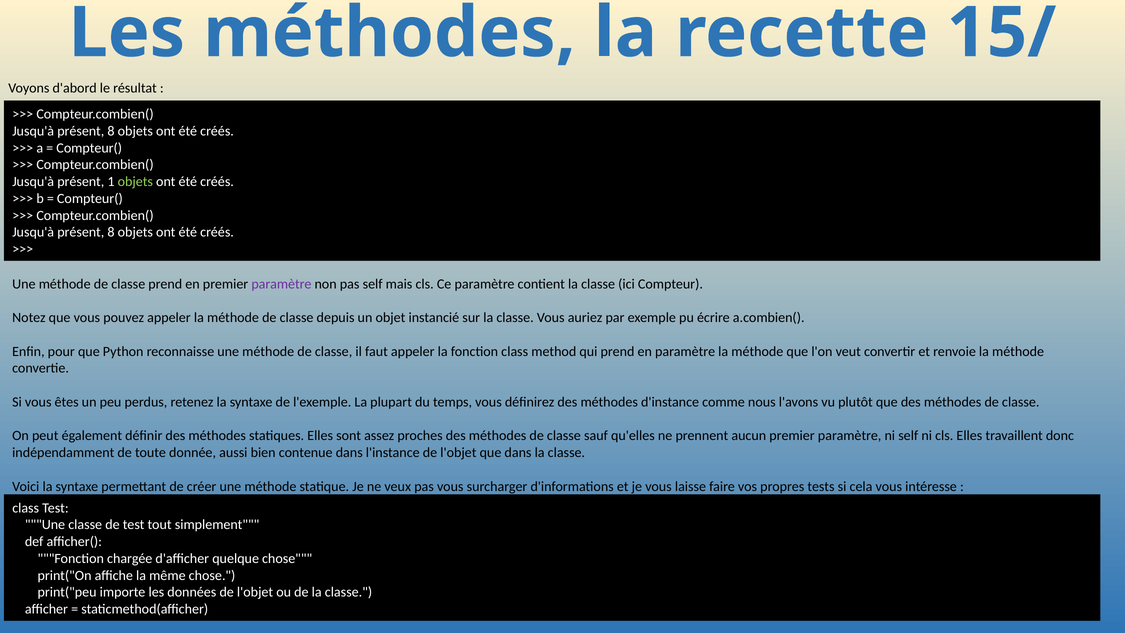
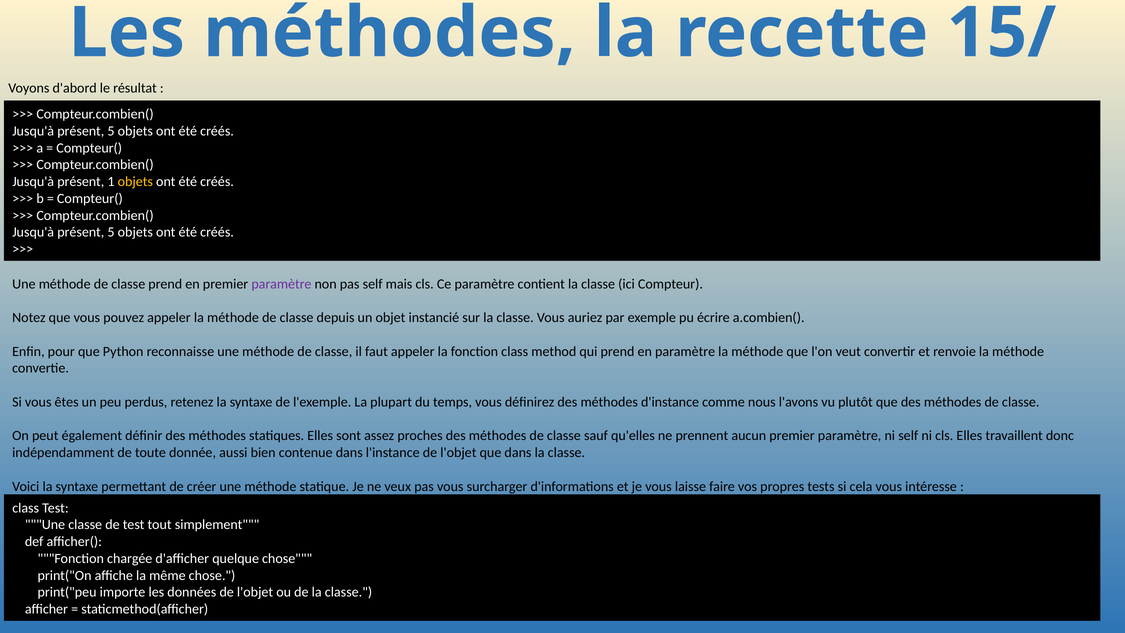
8: 8 -> 5 (111, 131)
objets colour: light green -> yellow (135, 182)
8: 8 -> 5 (111, 232)
